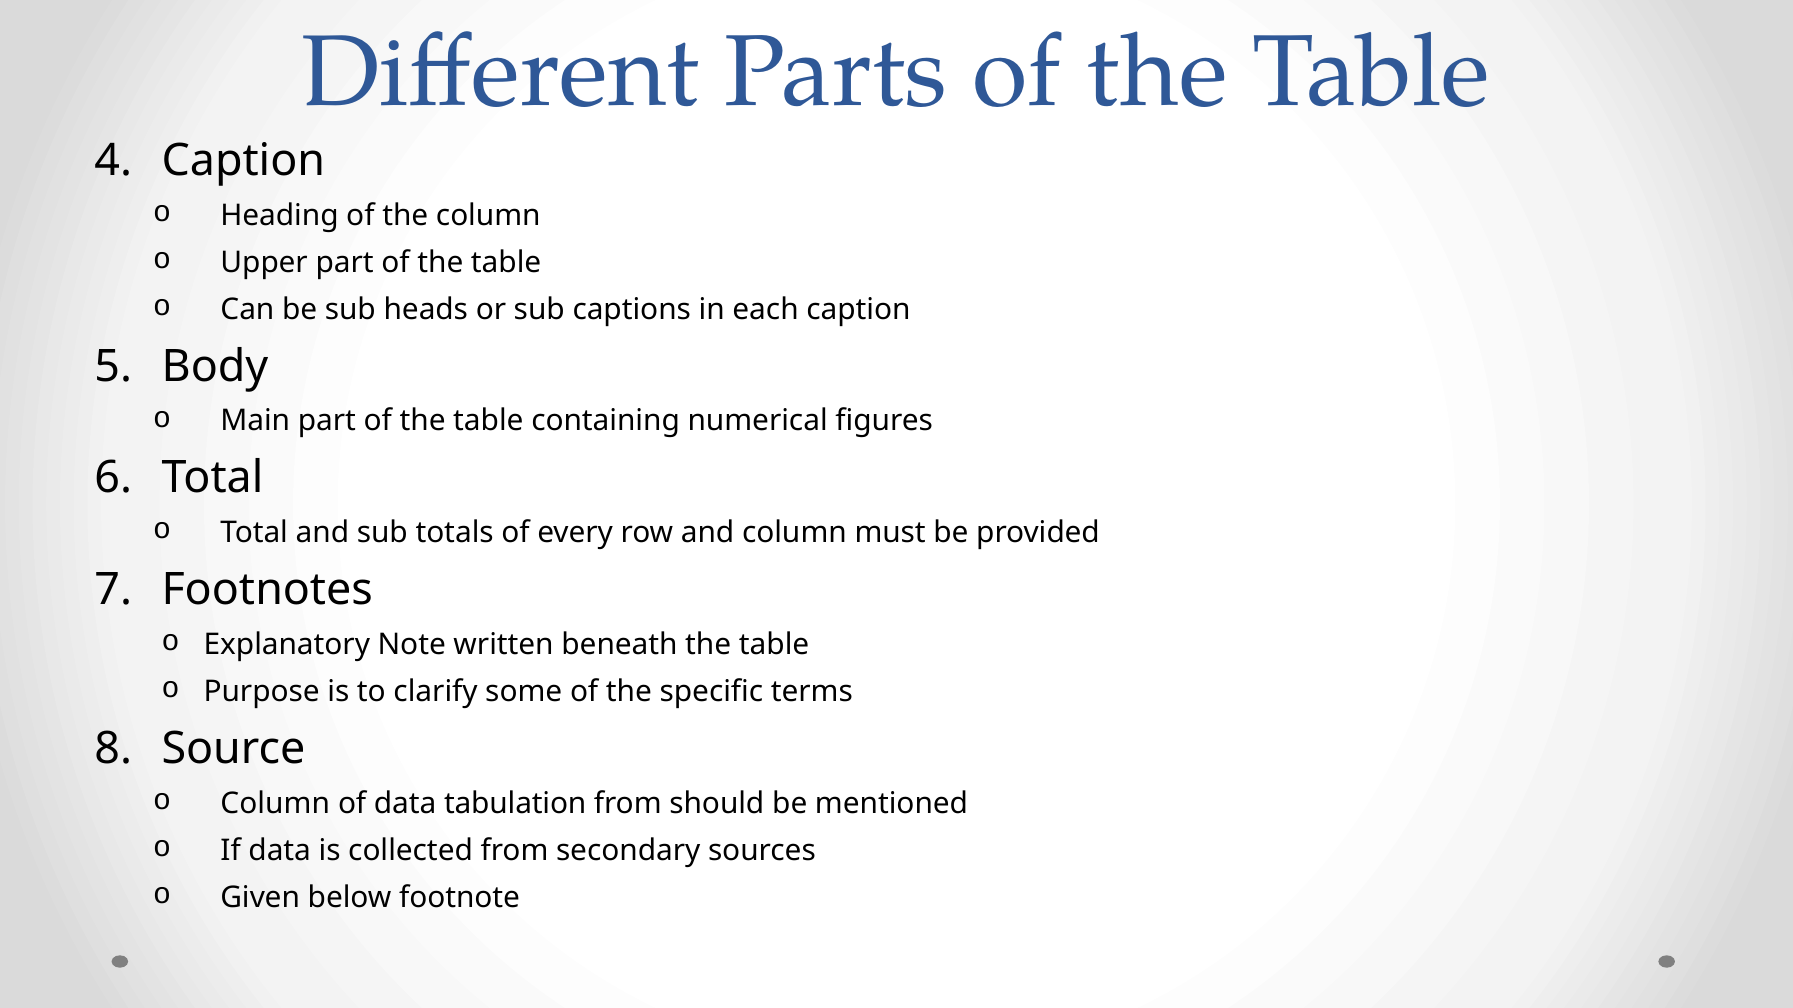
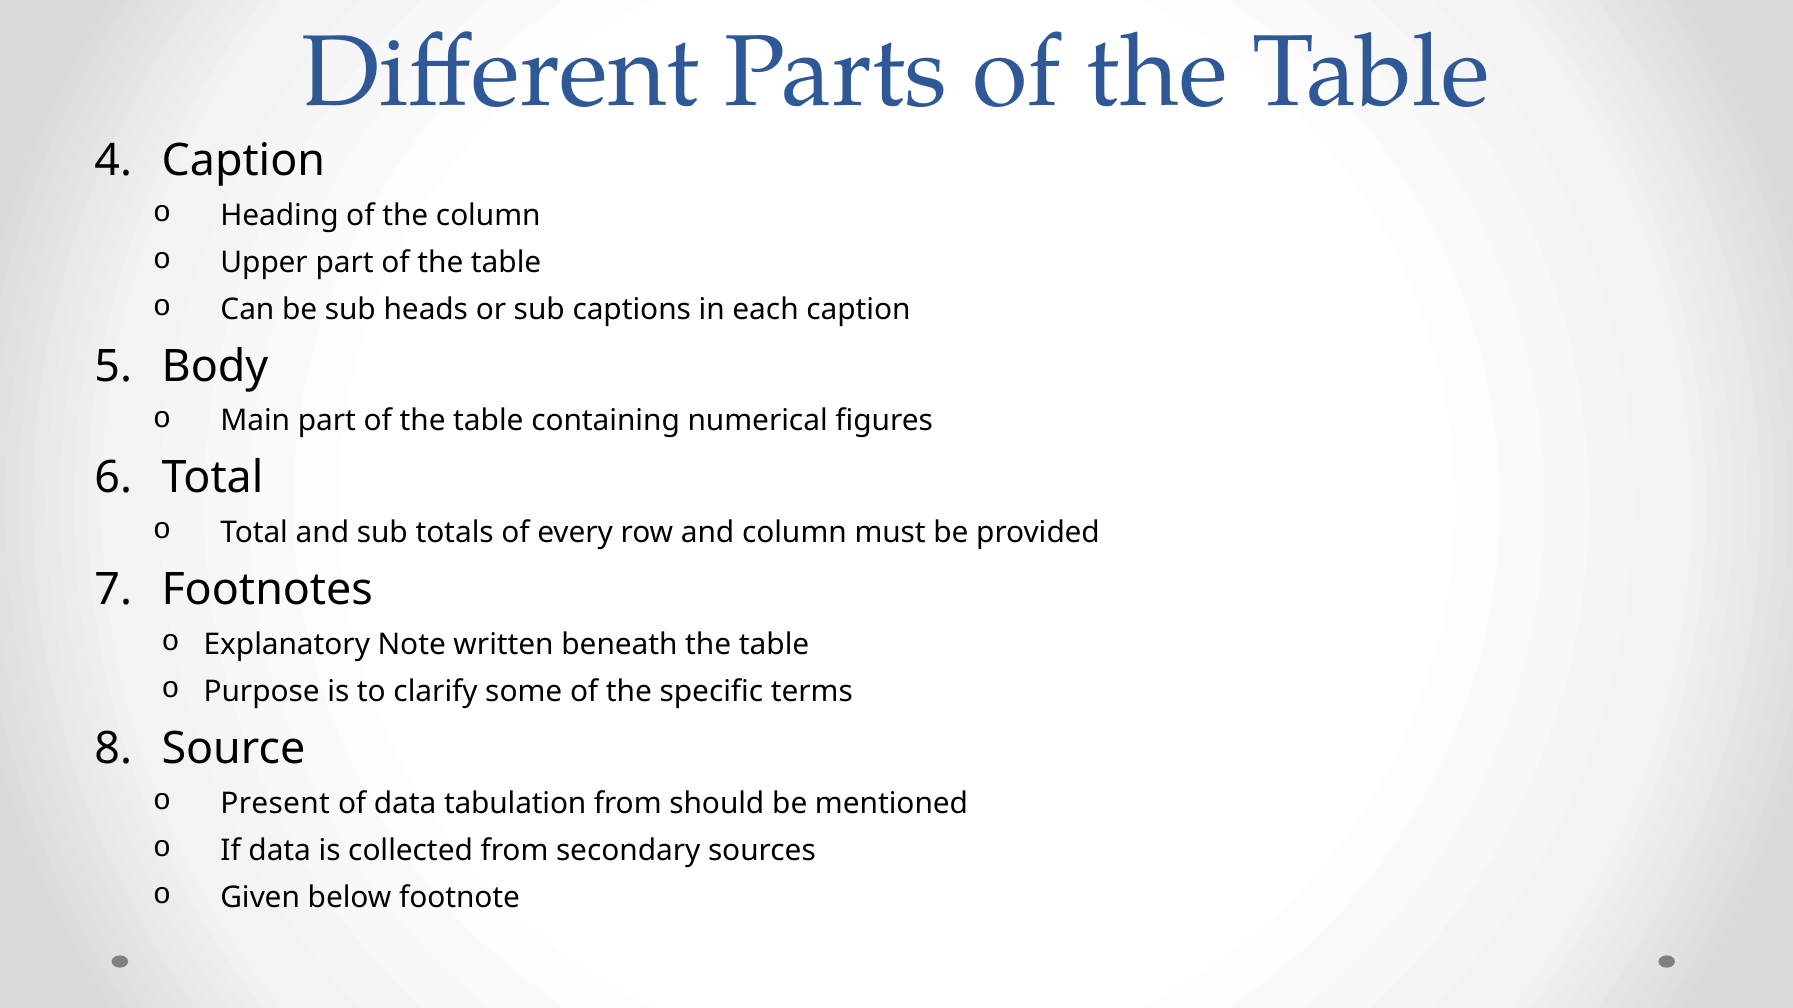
Column: Column -> Present (275, 804)
